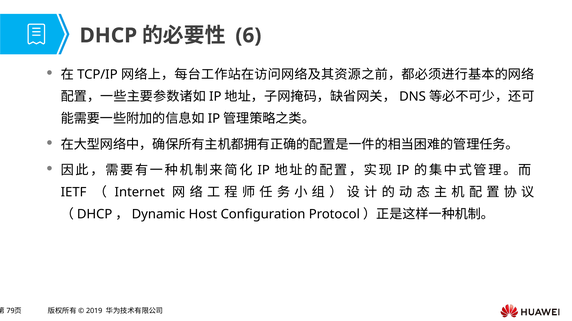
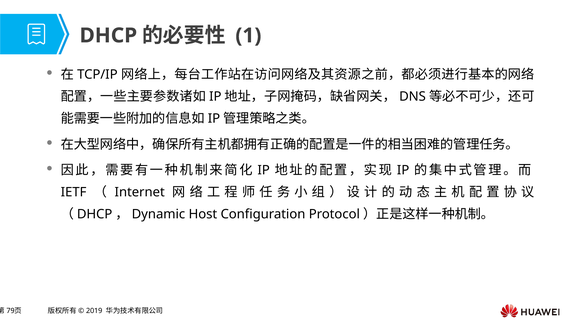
6: 6 -> 1 (248, 36)
